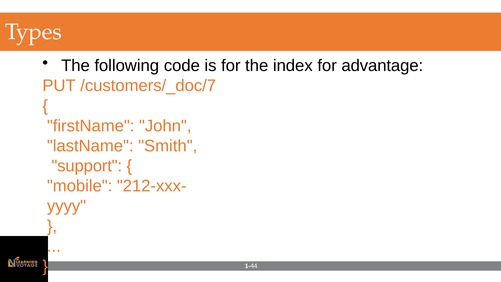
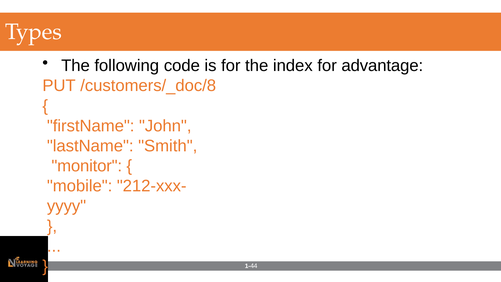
/customers/_doc/7: /customers/_doc/7 -> /customers/_doc/8 (148, 86)
support: support -> monitor (87, 166)
